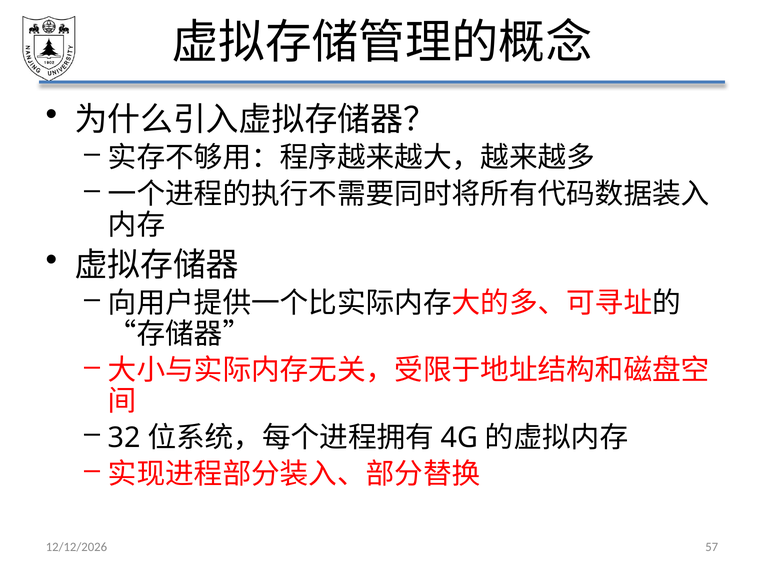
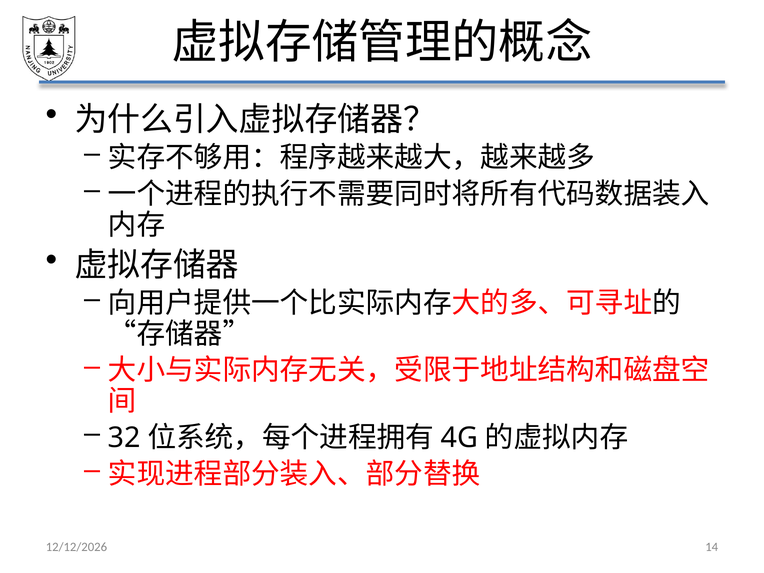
57: 57 -> 14 (712, 547)
